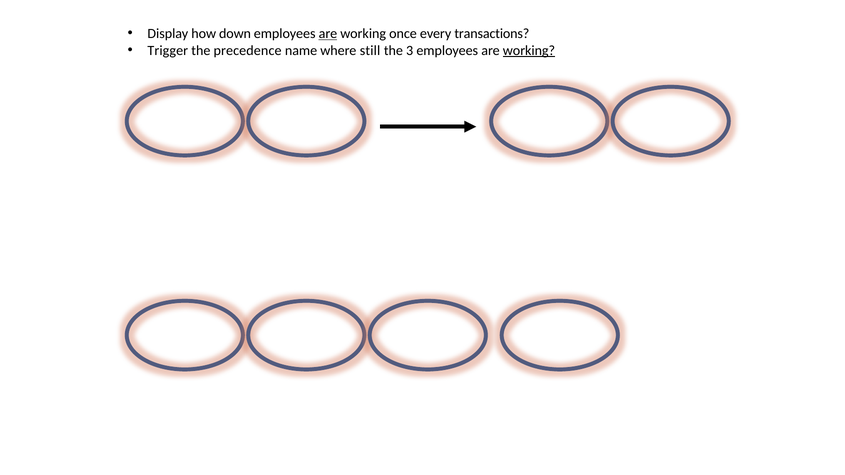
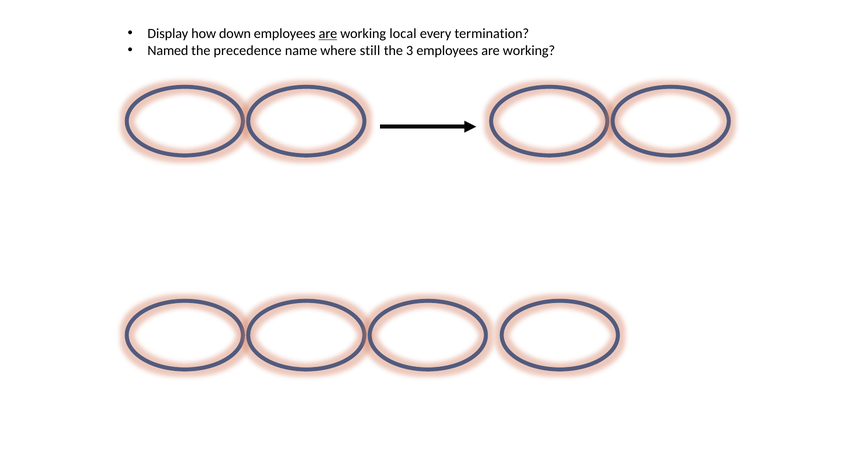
once: once -> local (403, 34)
transactions: transactions -> termination (492, 34)
Trigger: Trigger -> Named (168, 51)
working underline: present -> none (529, 51)
